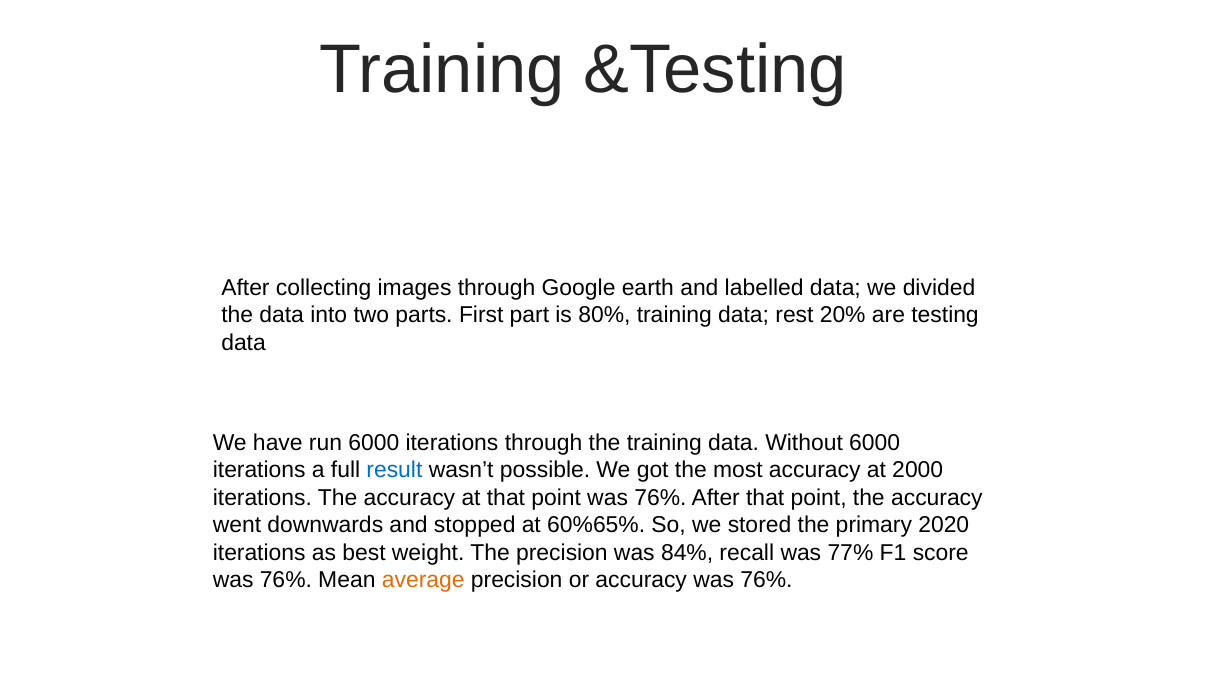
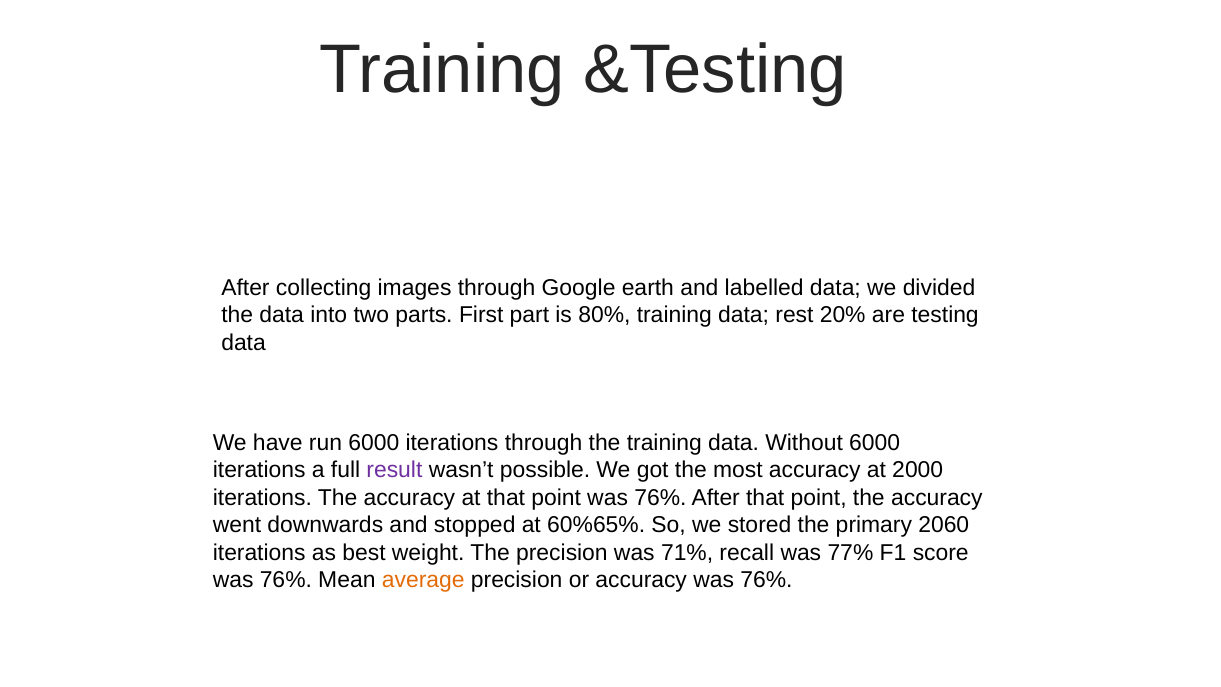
result colour: blue -> purple (394, 470)
2020: 2020 -> 2060 (944, 525)
84%: 84% -> 71% (687, 553)
